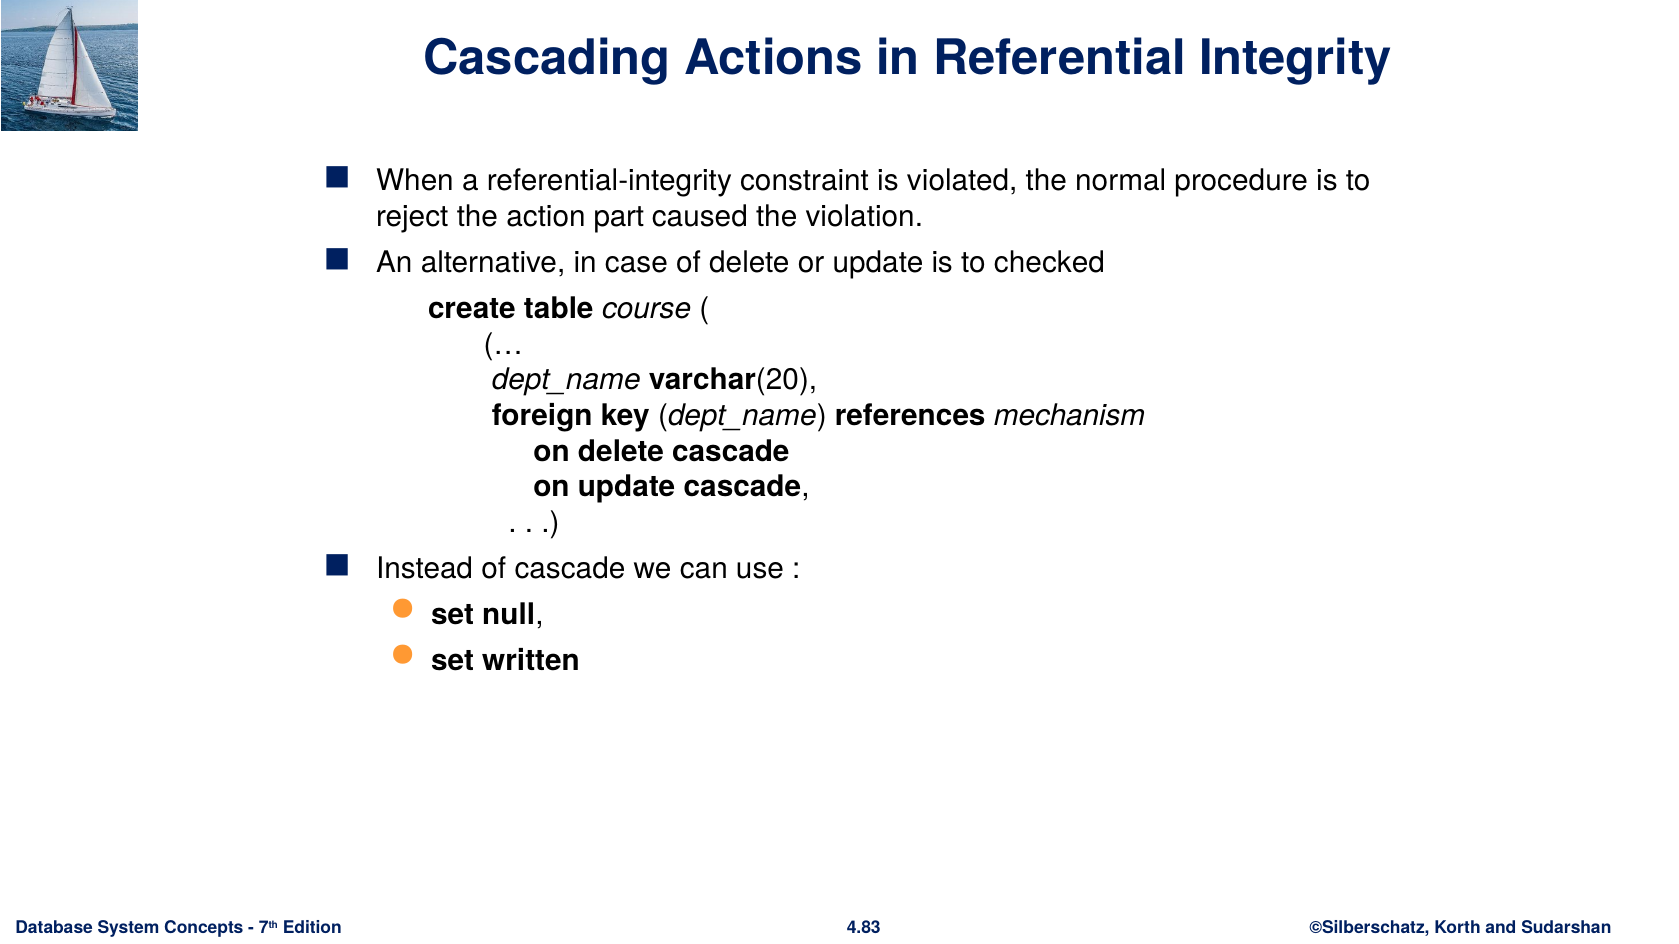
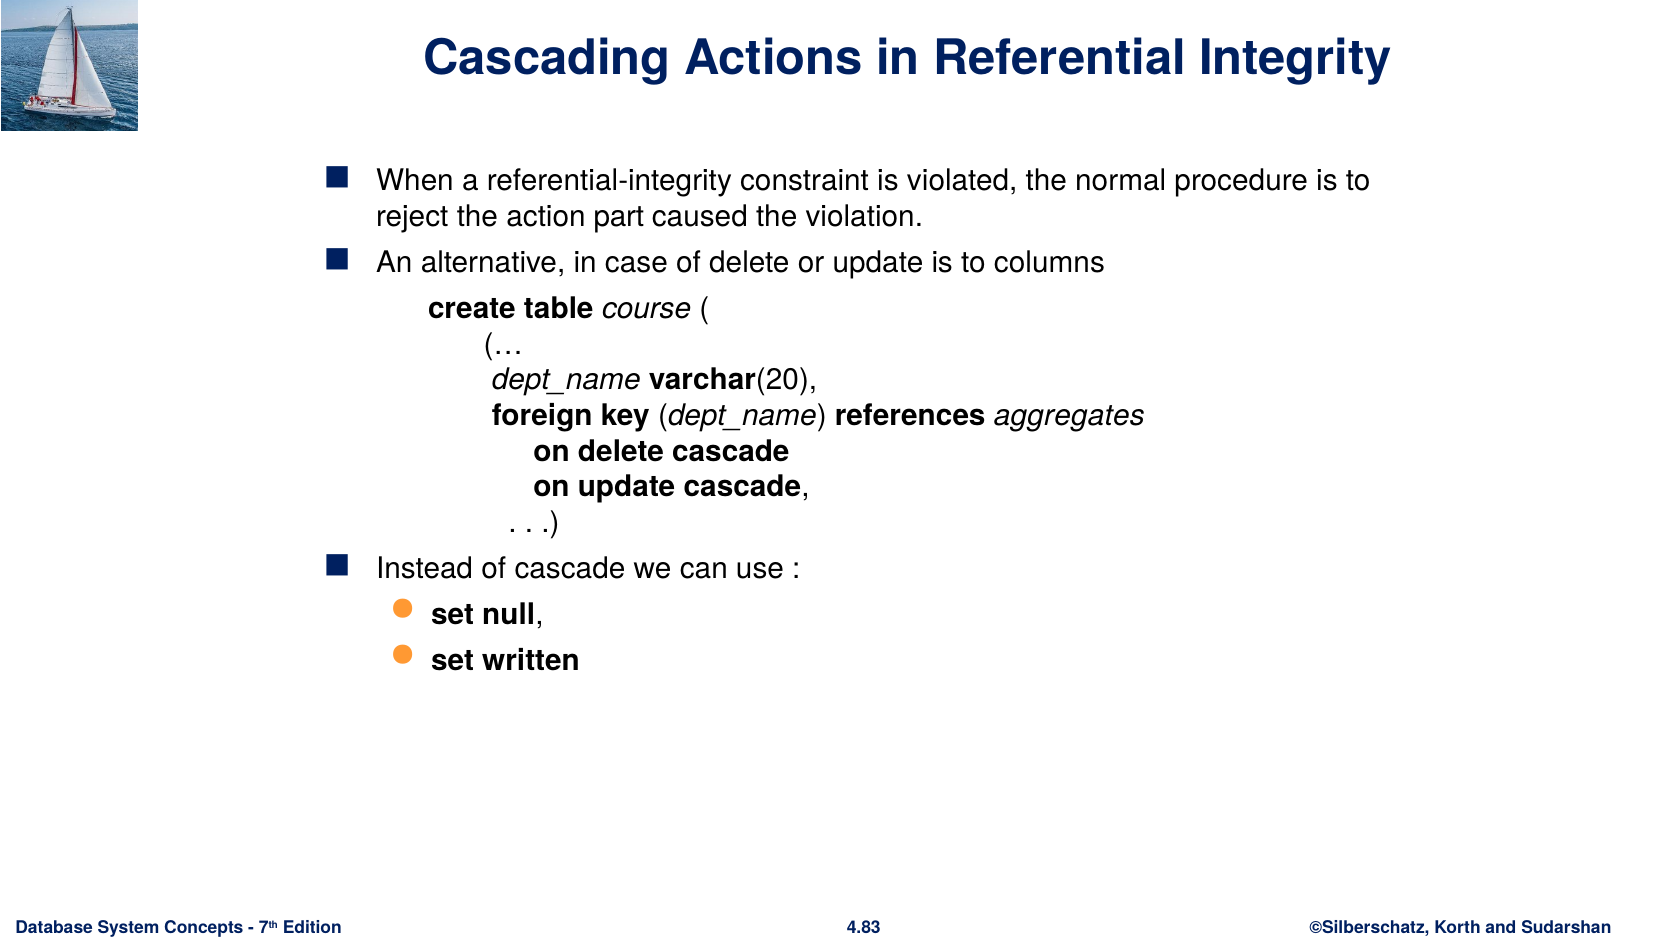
checked: checked -> columns (1049, 263)
mechanism: mechanism -> aggregates (1069, 416)
